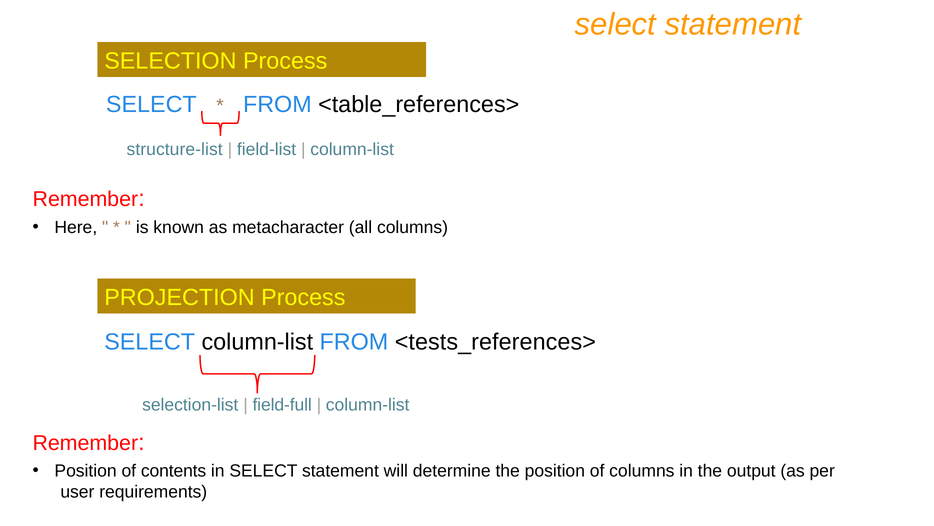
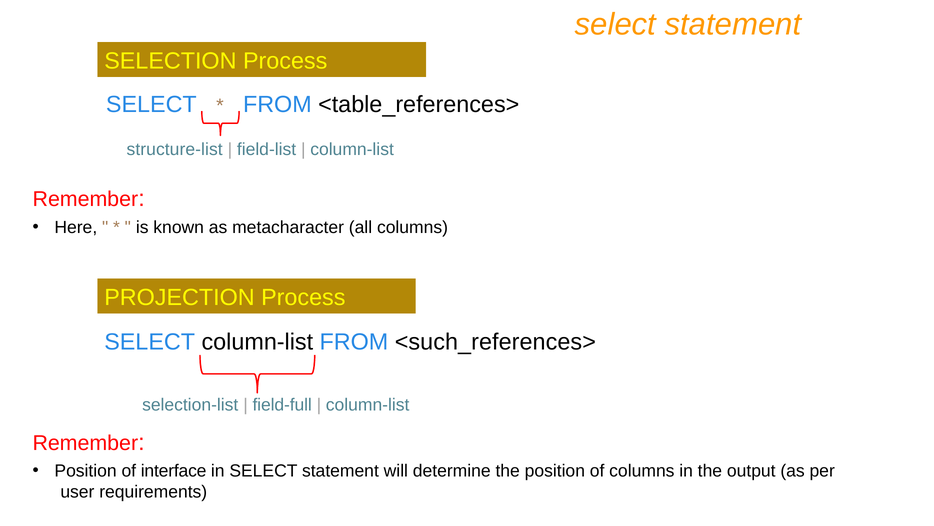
<tests_references>: <tests_references> -> <such_references> (495, 341)
contents: contents -> interface (174, 471)
